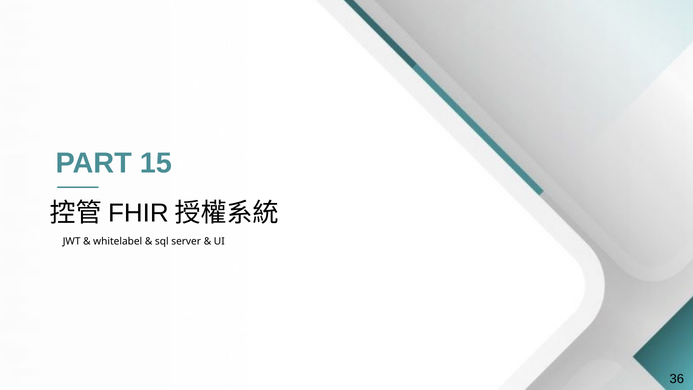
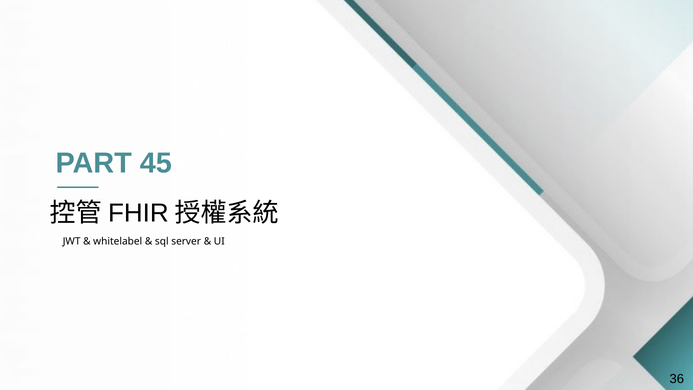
15: 15 -> 45 (156, 163)
